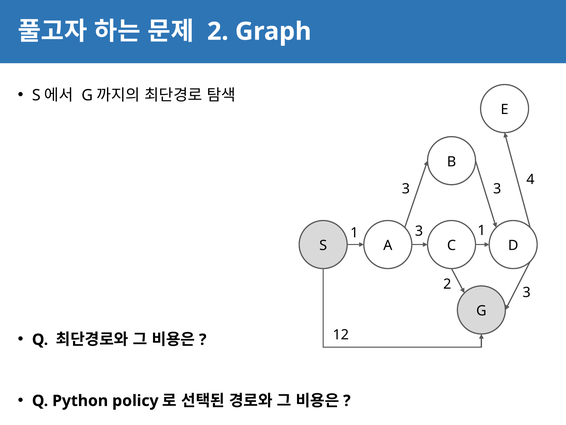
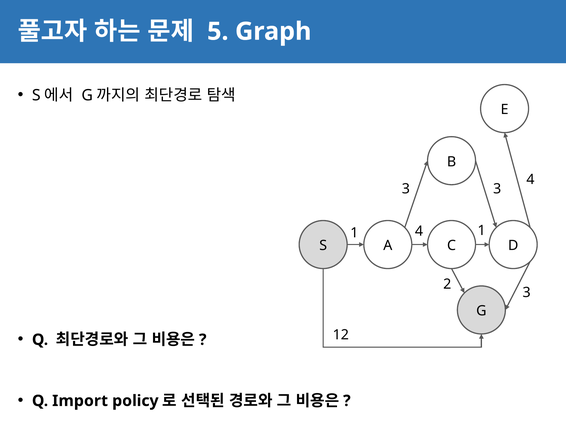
2: 2 -> 5 (218, 31)
3: 3 -> 4 (419, 231)
Python: Python -> Import (80, 400)
